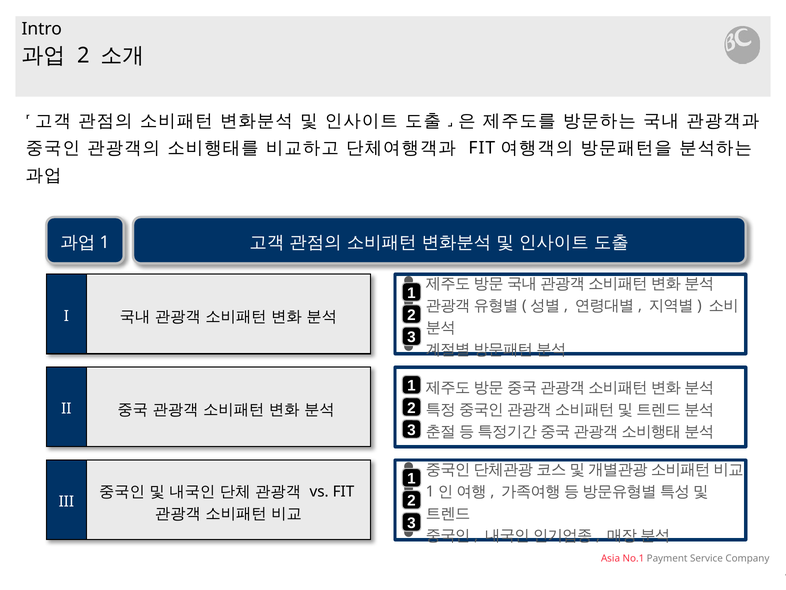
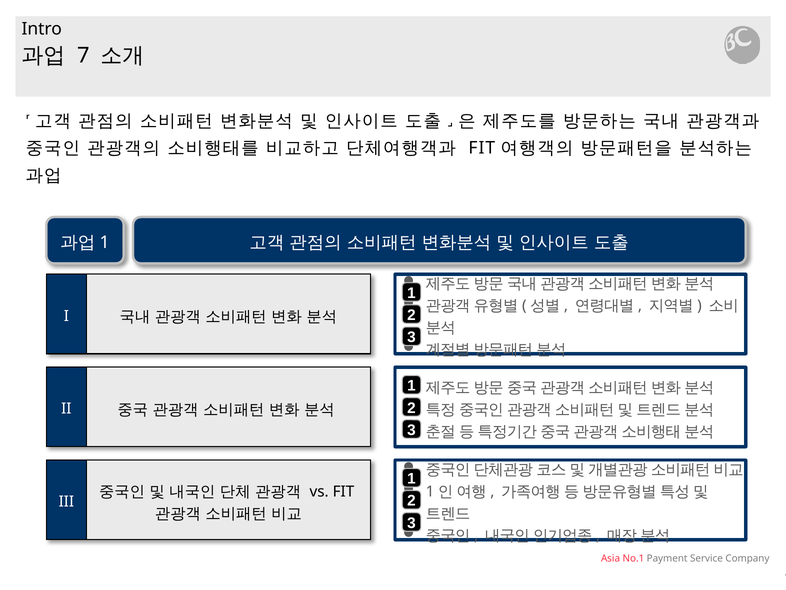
2: 2 -> 7 (83, 55)
